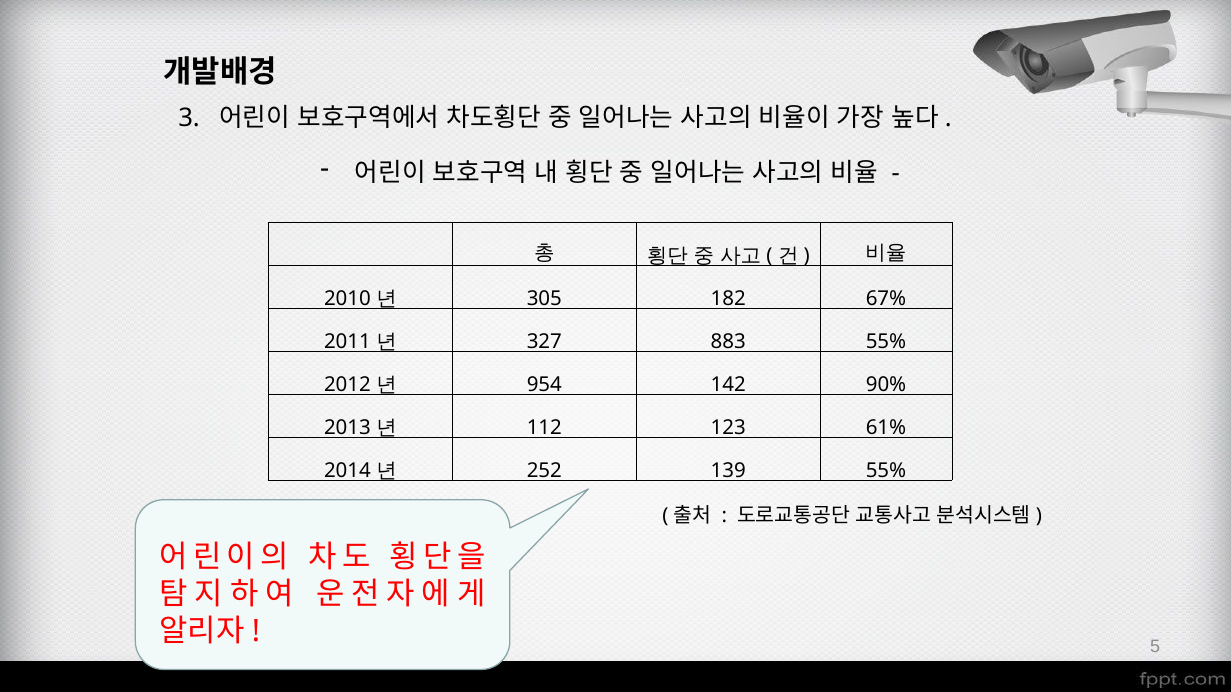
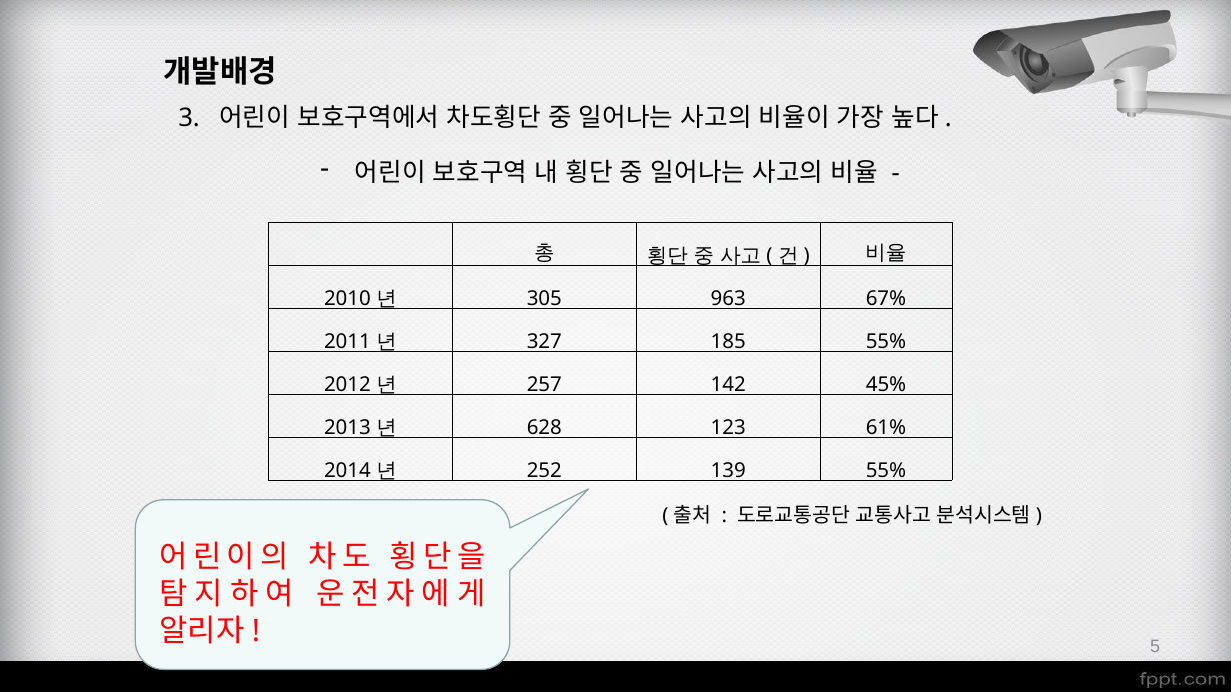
182: 182 -> 963 (728, 299)
883: 883 -> 185 (728, 342)
954: 954 -> 257 (544, 385)
90%: 90% -> 45% (886, 385)
112: 112 -> 628 (544, 428)
